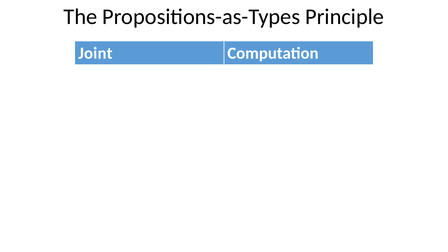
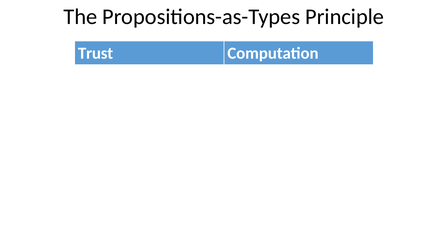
Joint: Joint -> Trust (96, 53)
